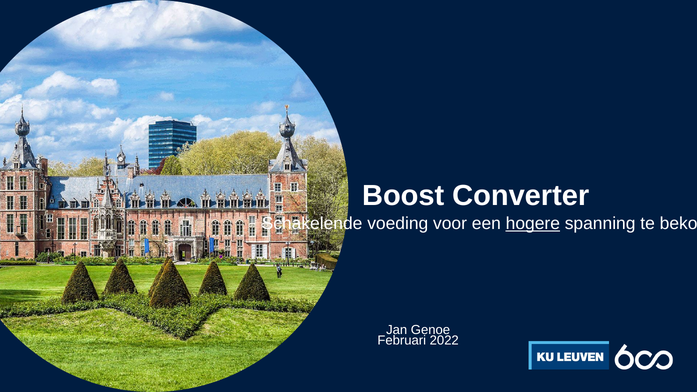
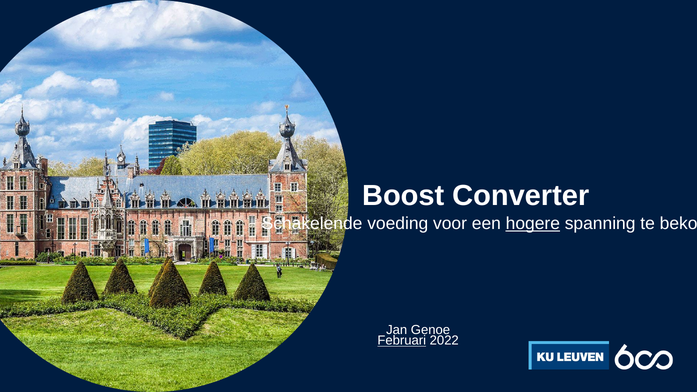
Februari underline: none -> present (402, 341)
